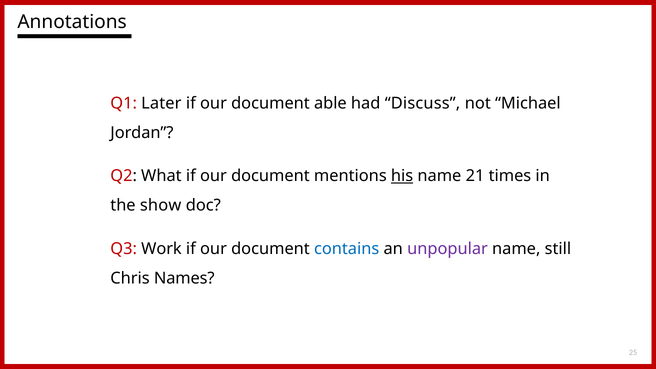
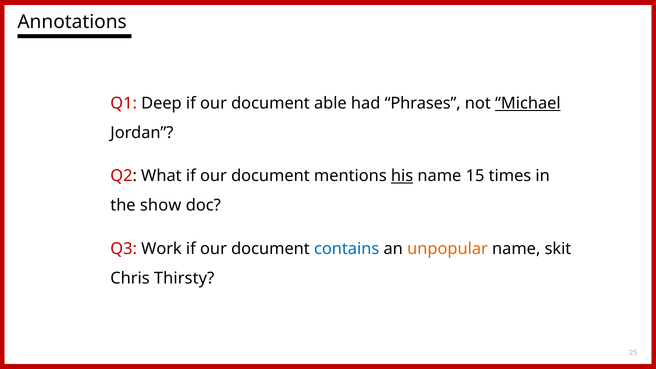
Later: Later -> Deep (161, 103)
Discuss: Discuss -> Phrases (423, 103)
Michael underline: none -> present (528, 103)
21: 21 -> 15 (475, 176)
unpopular colour: purple -> orange (448, 249)
still: still -> skit (558, 249)
Names: Names -> Thirsty (184, 278)
